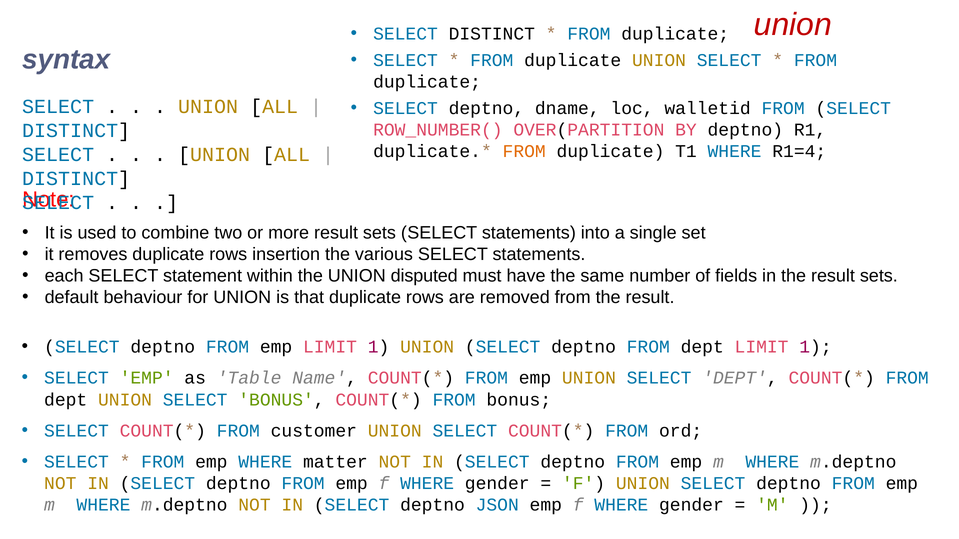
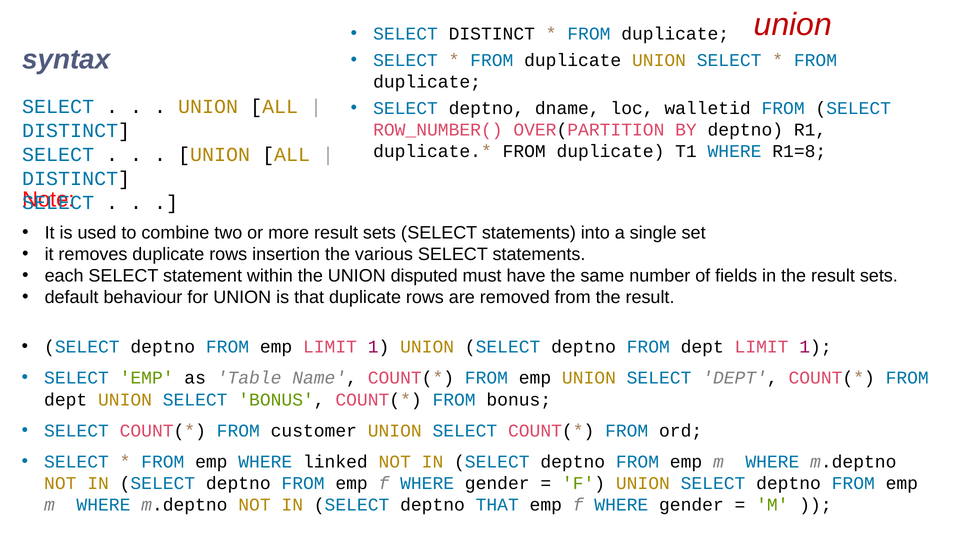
FROM colour: orange -> black (524, 151)
R1=4: R1=4 -> R1=8 (799, 151)
matter: matter -> linked (335, 462)
deptno JSON: JSON -> THAT (497, 505)
